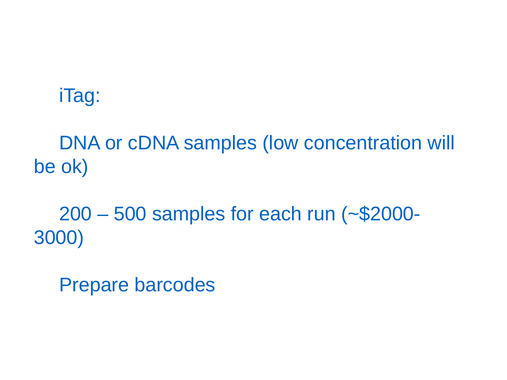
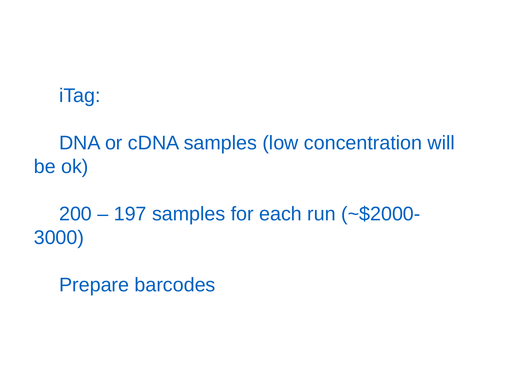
500: 500 -> 197 (130, 214)
